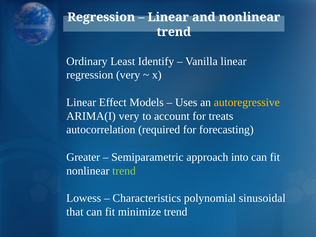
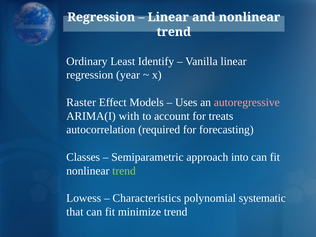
regression very: very -> year (128, 75)
Linear: Linear -> Raster (81, 102)
autoregressive colour: yellow -> pink (247, 102)
ARIMA(I very: very -> with (129, 116)
Greater: Greater -> Classes (83, 157)
sinusoidal: sinusoidal -> systematic (262, 198)
